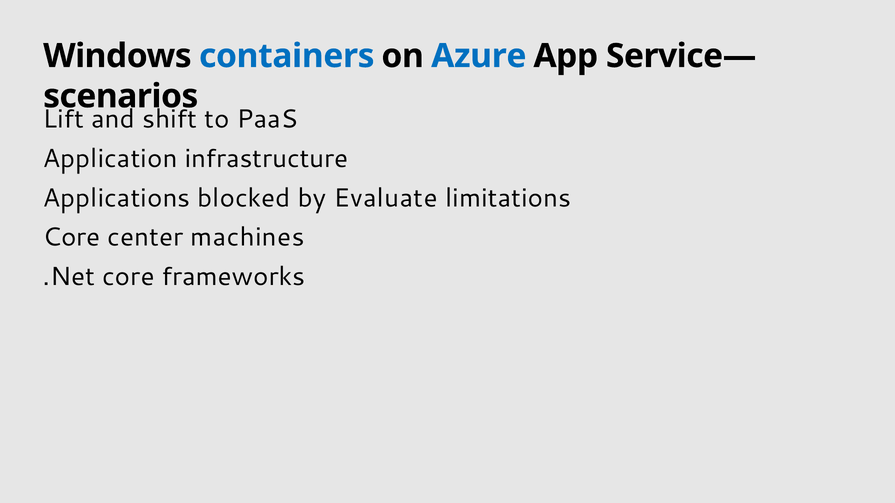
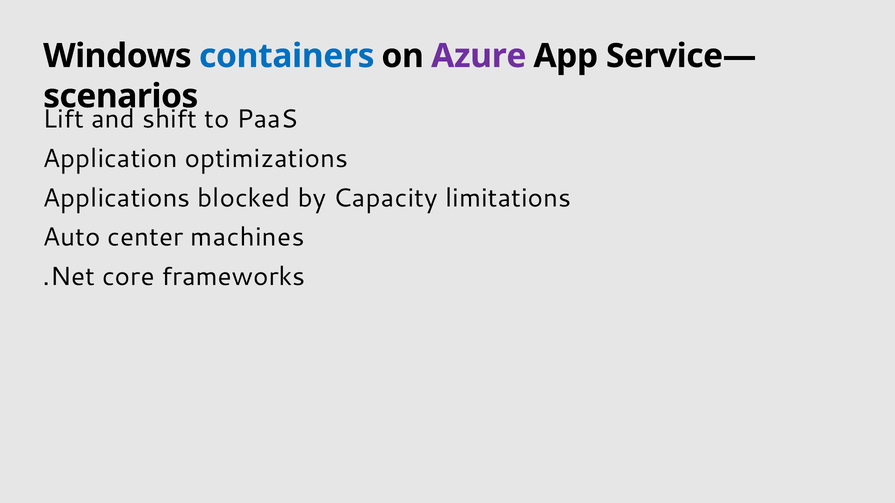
Azure colour: blue -> purple (479, 56)
infrastructure: infrastructure -> optimizations (266, 159)
Evaluate: Evaluate -> Capacity (386, 198)
Core: Core -> Auto (72, 237)
